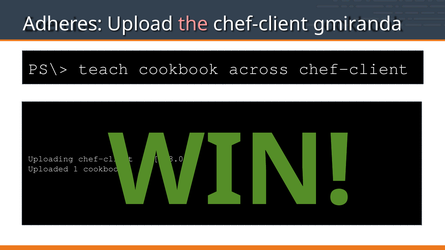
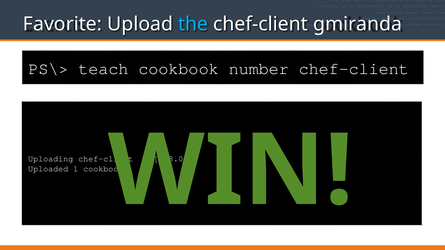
Adheres: Adheres -> Favorite (63, 24)
the colour: pink -> light blue (193, 24)
across: across -> number (259, 69)
